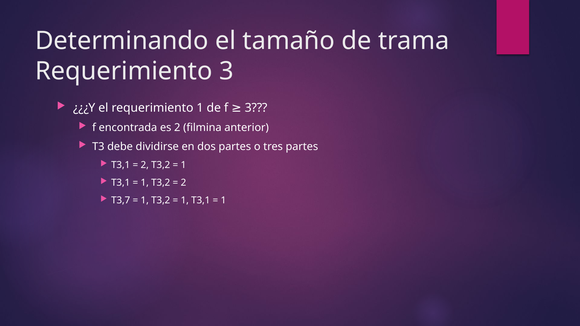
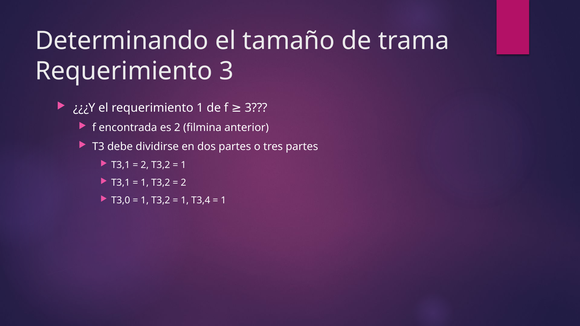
T3,7: T3,7 -> T3,0 (121, 200)
1 T3,1: T3,1 -> T3,4 (201, 200)
